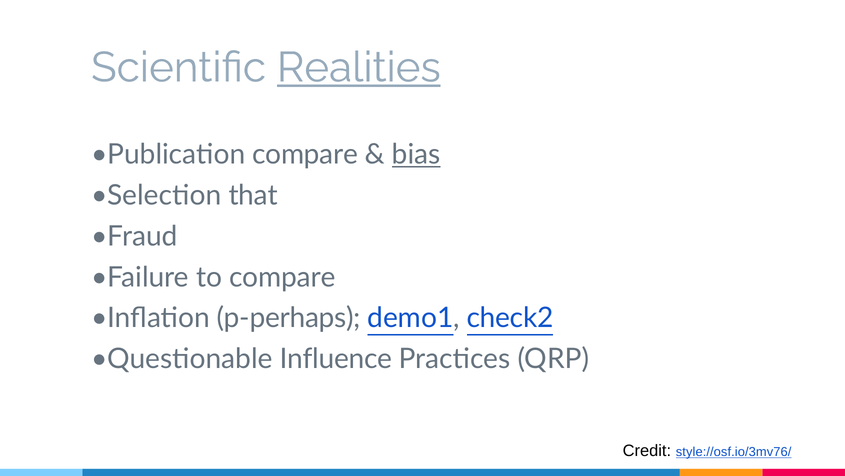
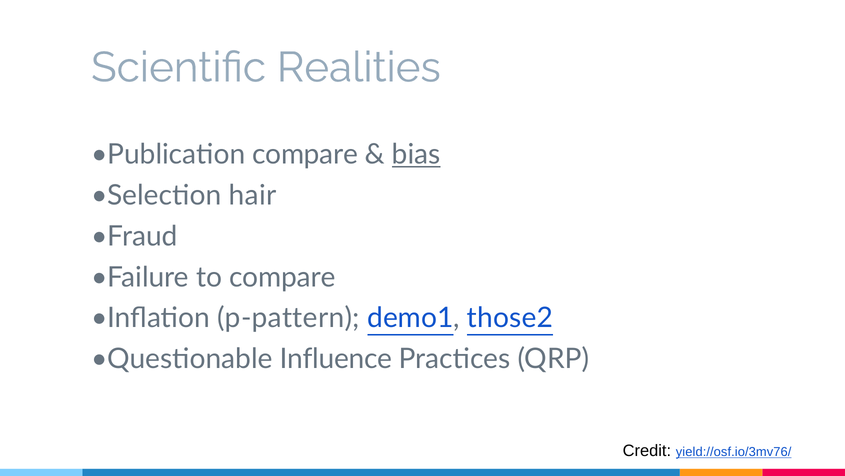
Realities underline: present -> none (359, 67)
that: that -> hair (253, 195)
p-perhaps: p-perhaps -> p-pattern (288, 318)
check2: check2 -> those2 (510, 318)
style://osf.io/3mv76/: style://osf.io/3mv76/ -> yield://osf.io/3mv76/ (734, 451)
